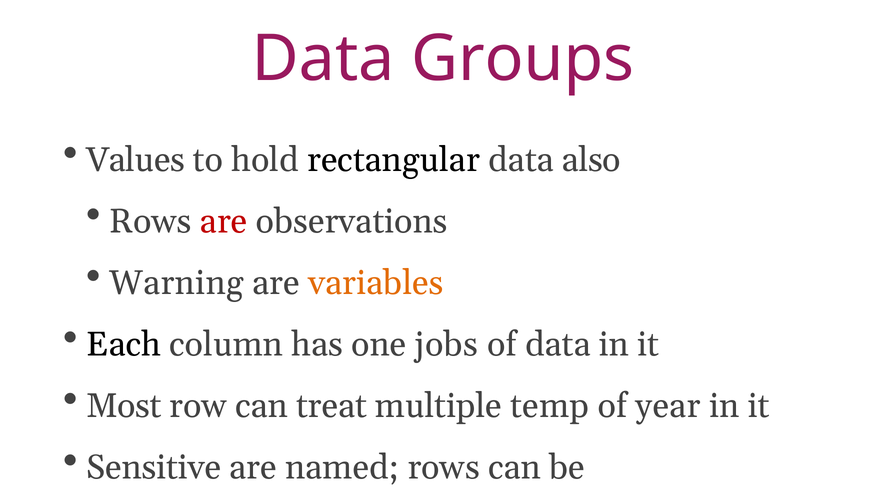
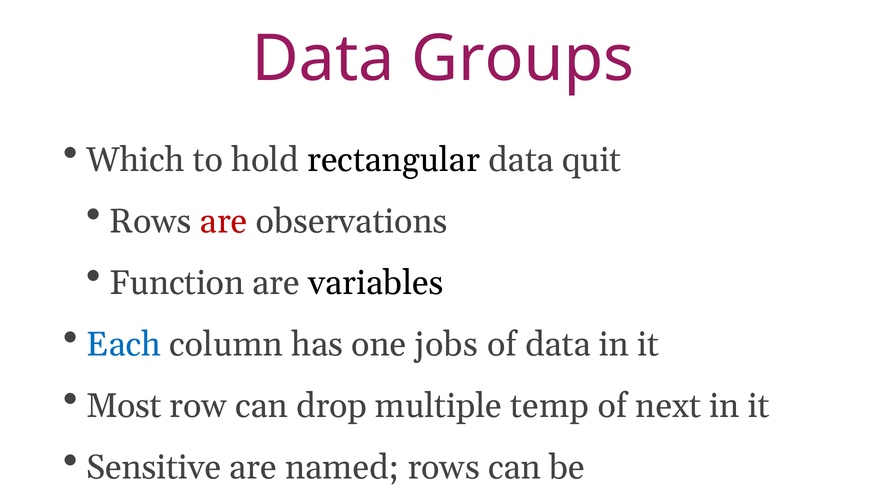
Values: Values -> Which (135, 160)
also: also -> quit (591, 160)
Warning: Warning -> Function (177, 283)
variables colour: orange -> black (376, 283)
Each colour: black -> blue (124, 344)
treat: treat -> drop (332, 406)
year: year -> next (668, 406)
